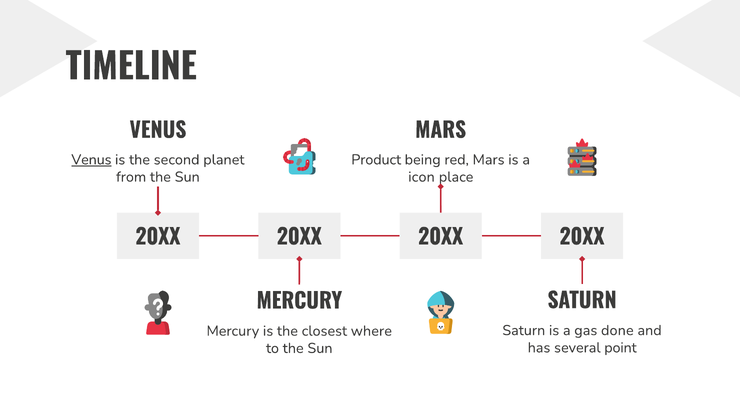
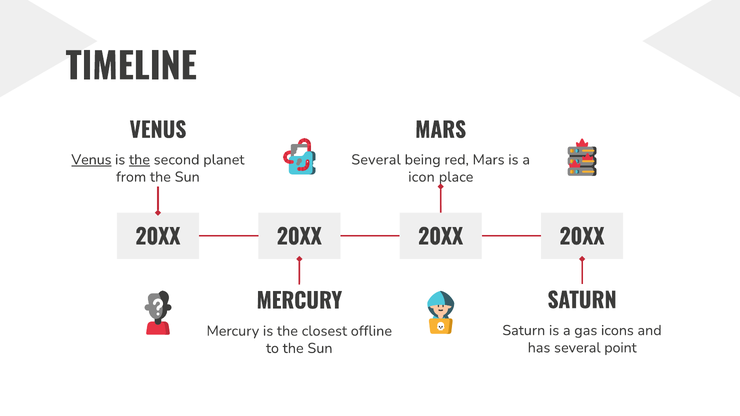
the underline: none -> present (140, 160)
Product: Product -> Several (376, 160)
done: done -> icons (617, 331)
where: where -> offline (371, 331)
